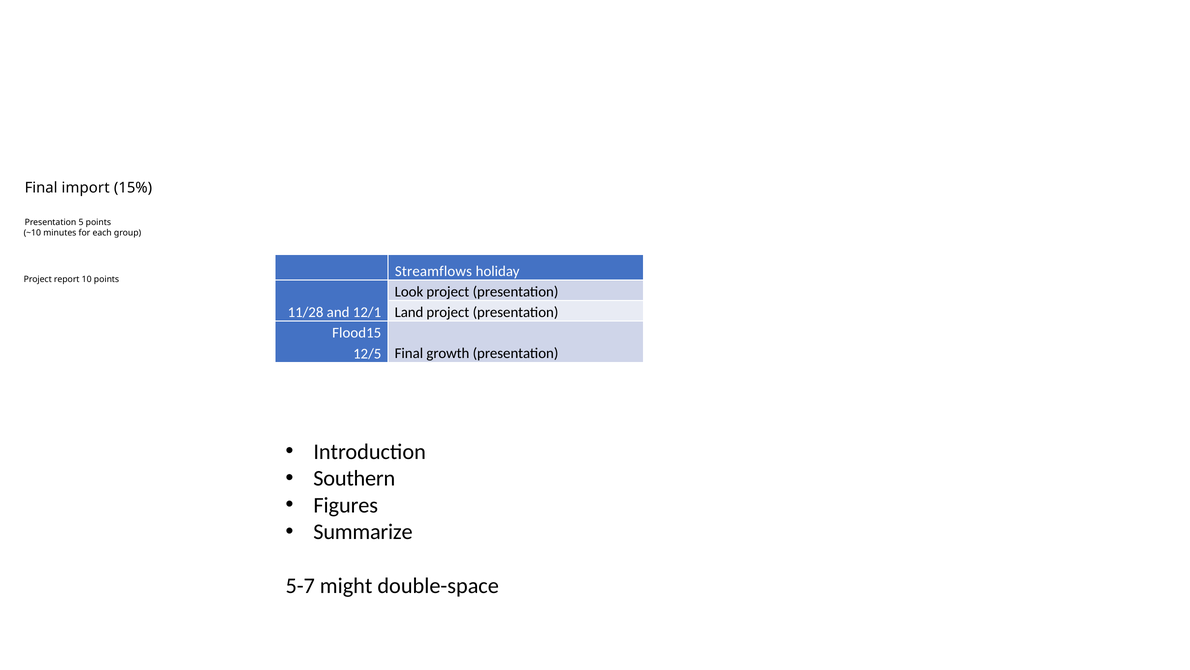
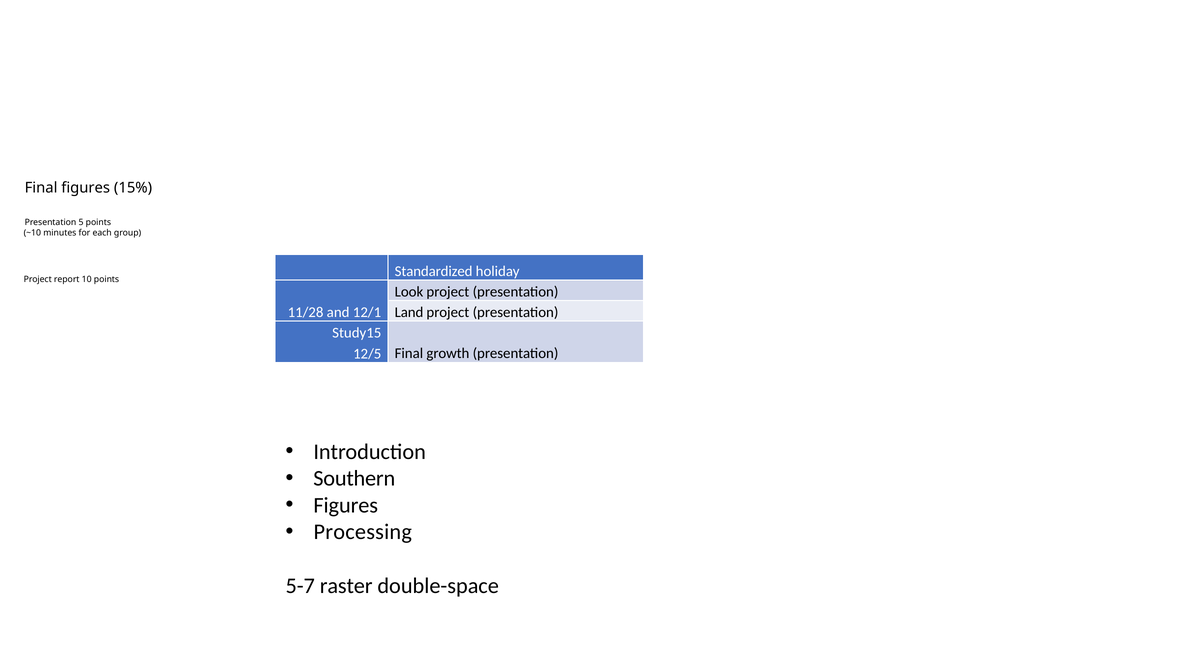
Final import: import -> figures (86, 188)
Streamflows: Streamflows -> Standardized (434, 271)
Flood15: Flood15 -> Study15 (357, 333)
Summarize: Summarize -> Processing (363, 532)
might: might -> raster (346, 585)
